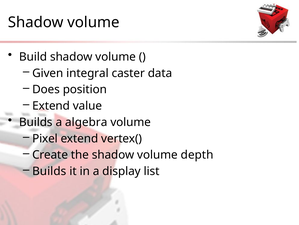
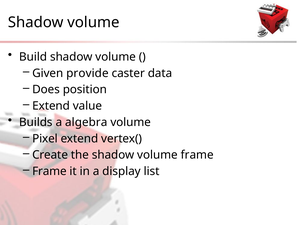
integral: integral -> provide (87, 73)
volume depth: depth -> frame (197, 154)
Builds: Builds -> Frame (49, 171)
